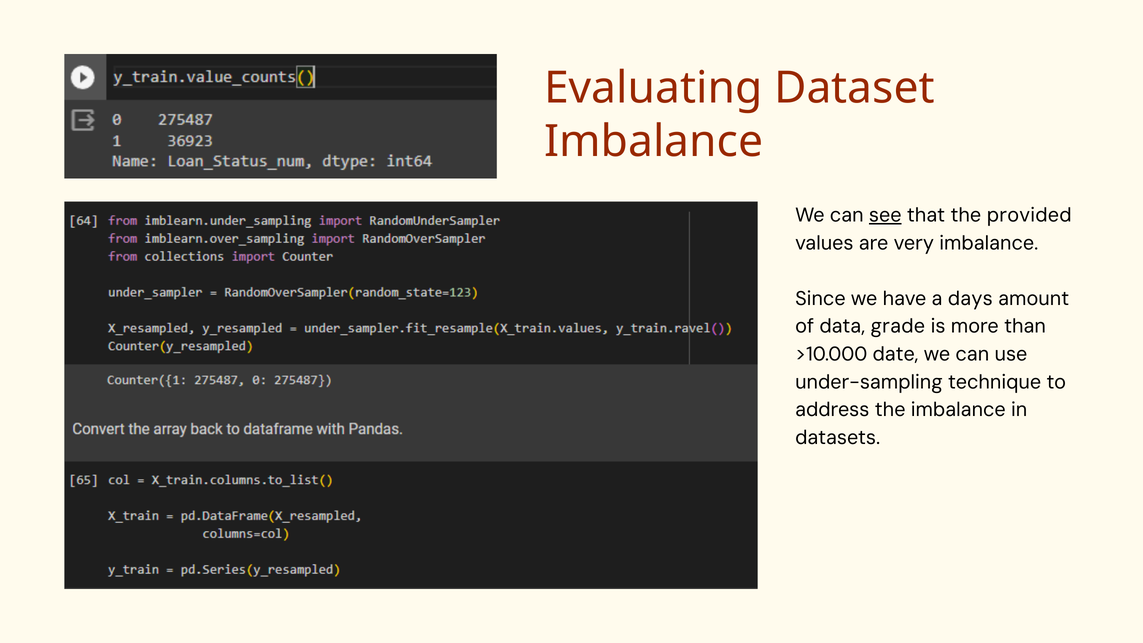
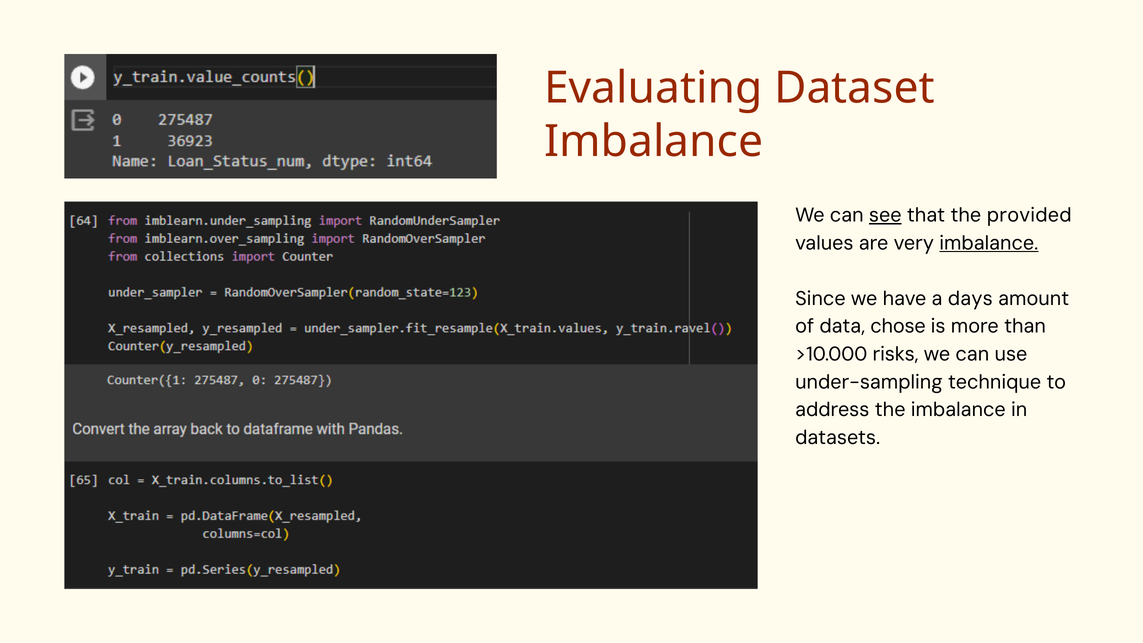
imbalance underline: none -> present (989, 243)
grade: grade -> chose (898, 326)
date: date -> risks (896, 354)
